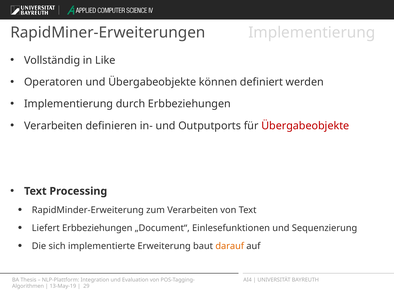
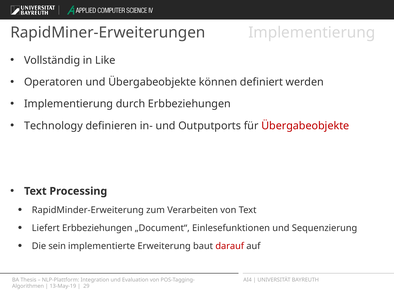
Verarbeiten: Verarbeiten -> Technology (53, 125)
sich: sich -> sein (57, 246)
darauf colour: orange -> red (230, 246)
